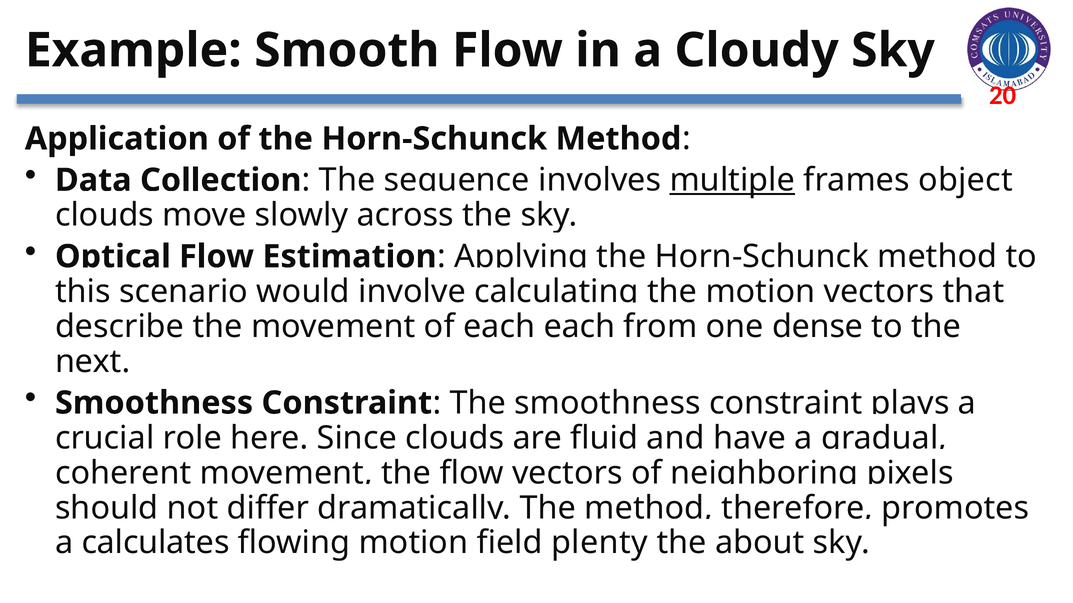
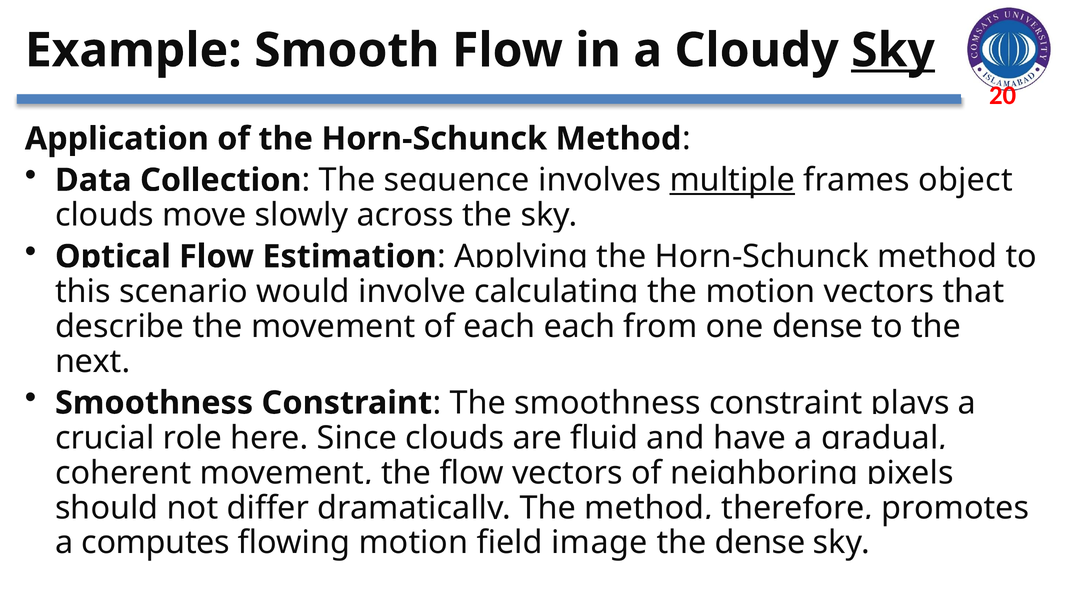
Sky underline: none -> present (893, 50)
calculates: calculates -> computes (156, 543)
plenty: plenty -> image (599, 543)
the about: about -> dense (760, 543)
